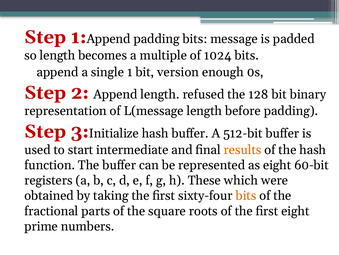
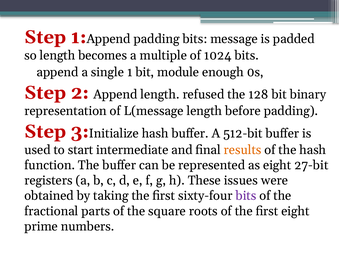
version: version -> module (178, 72)
60-bit: 60-bit -> 27-bit (311, 165)
which: which -> issues (241, 180)
bits colour: orange -> purple (246, 195)
